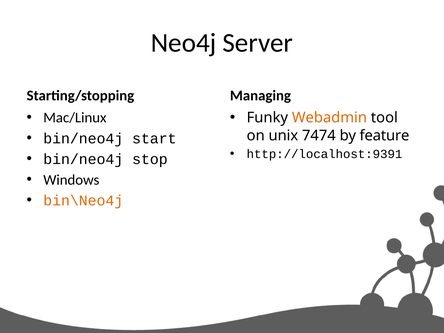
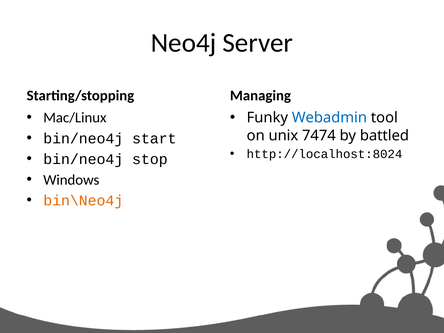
Webadmin colour: orange -> blue (329, 118)
feature: feature -> battled (384, 135)
http://localhost:9391: http://localhost:9391 -> http://localhost:8024 (325, 154)
